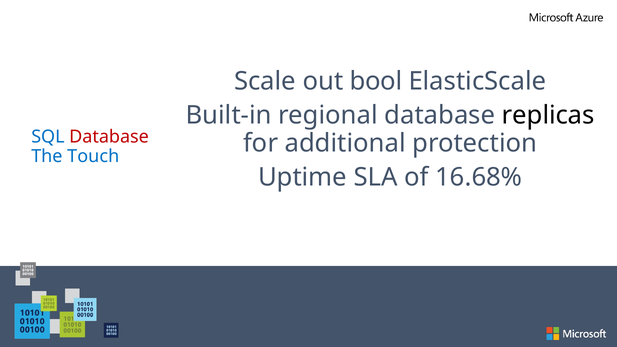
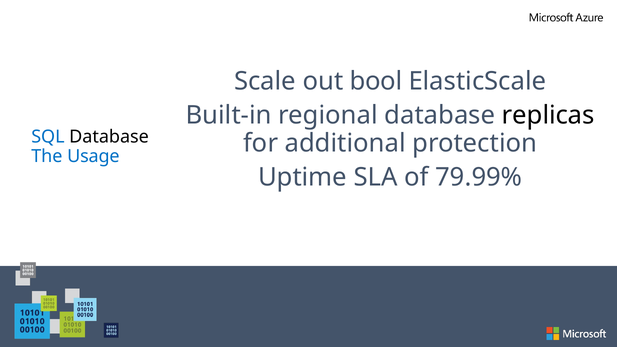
Database colour: red -> black (109, 137)
Touch: Touch -> Usage (93, 156)
16.68%: 16.68% -> 79.99% (479, 177)
